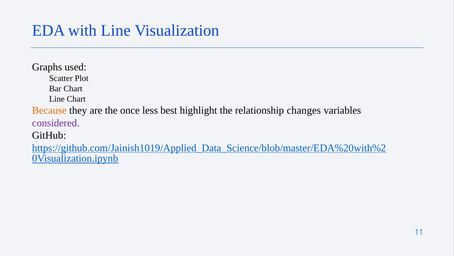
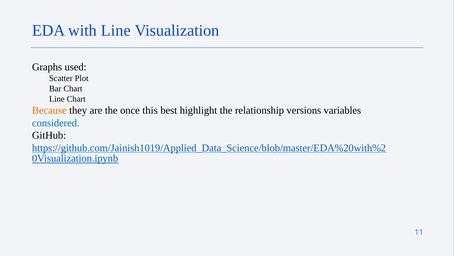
less: less -> this (150, 110)
changes: changes -> versions (304, 110)
considered colour: purple -> blue (56, 123)
